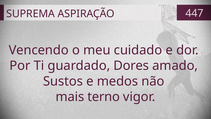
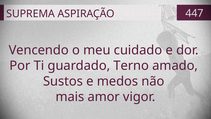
Dores: Dores -> Terno (131, 66)
terno: terno -> amor (104, 97)
